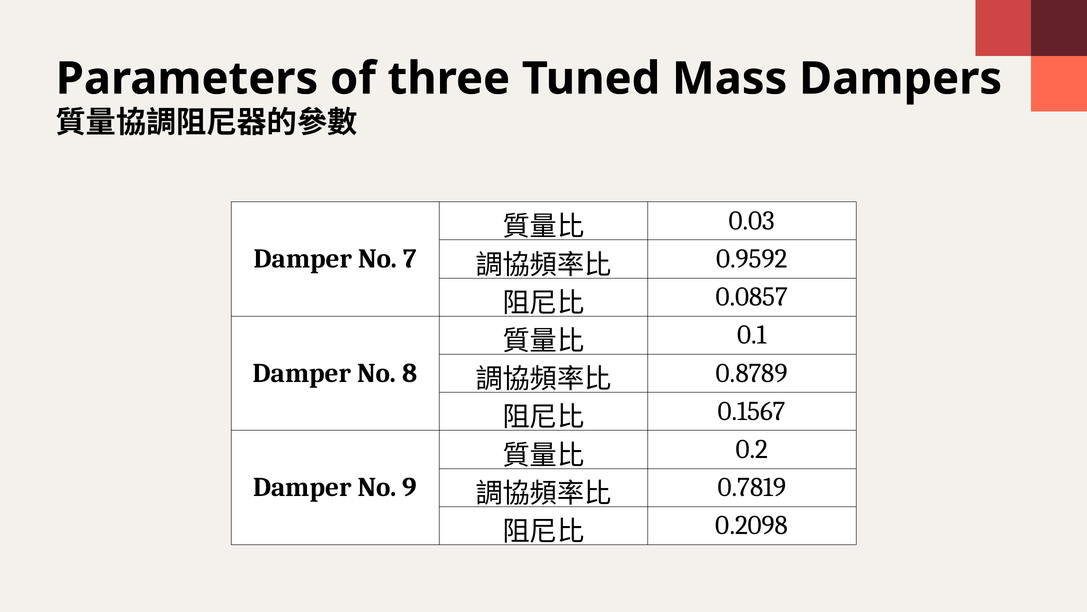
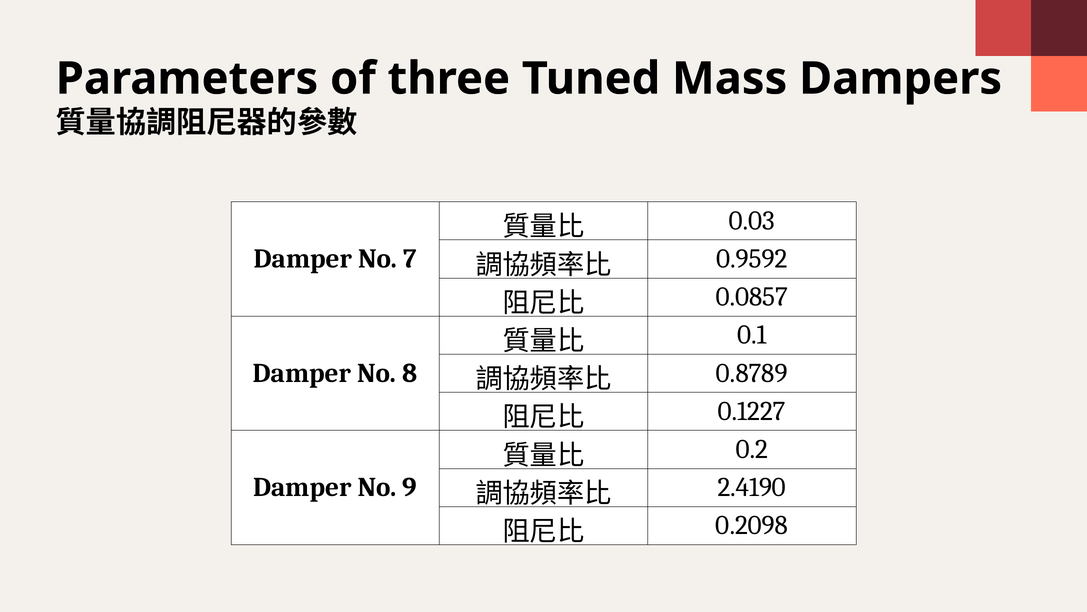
0.1567: 0.1567 -> 0.1227 (752, 411)
0.7819: 0.7819 -> 2.4190 (752, 487)
